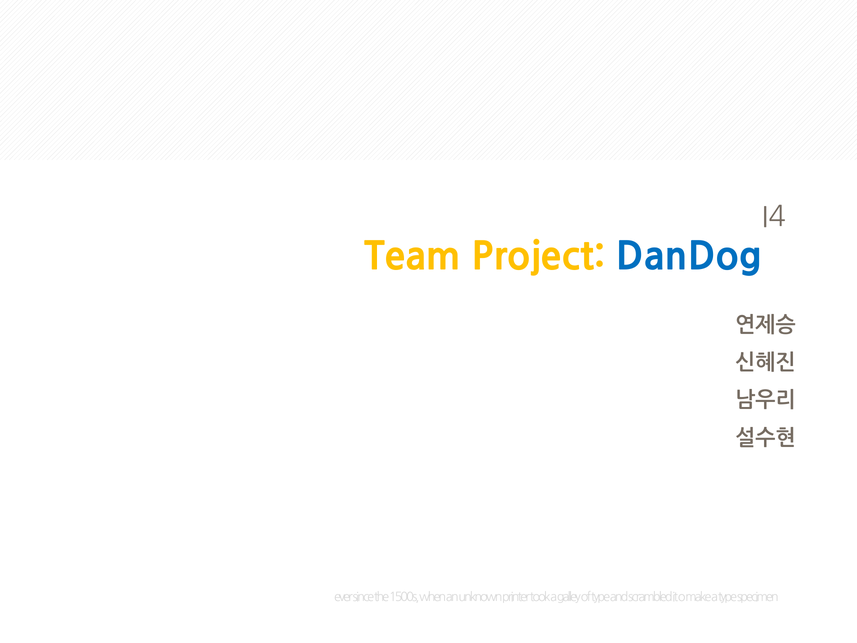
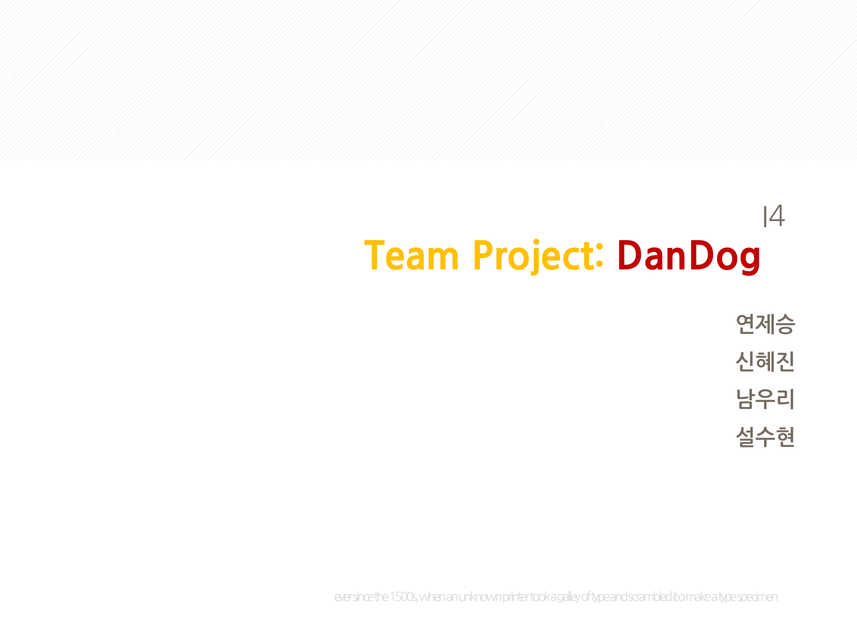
DanDog colour: blue -> red (689, 257)
